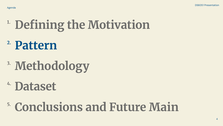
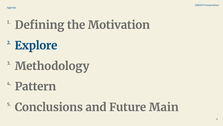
Pattern: Pattern -> Explore (36, 45)
Dataset: Dataset -> Pattern (35, 86)
